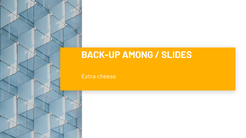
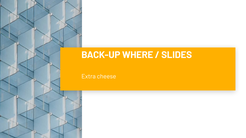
AMONG: AMONG -> WHERE (138, 55)
